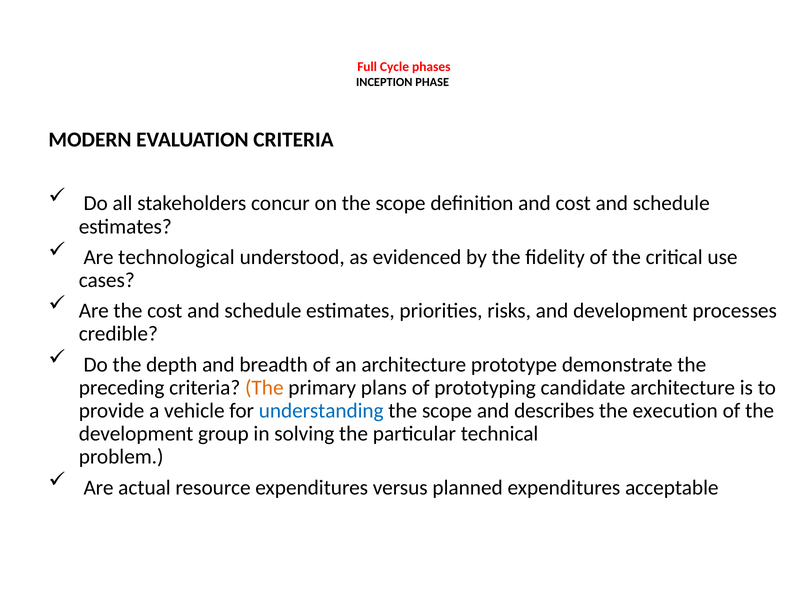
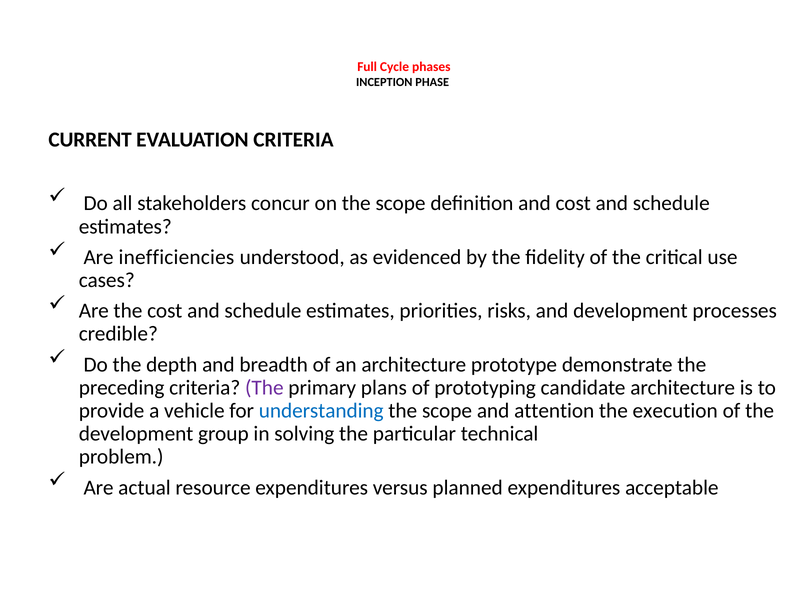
MODERN: MODERN -> CURRENT (90, 140)
technological: technological -> inefficiencies (176, 257)
The colour: orange -> purple (264, 388)
describes: describes -> attention (554, 411)
